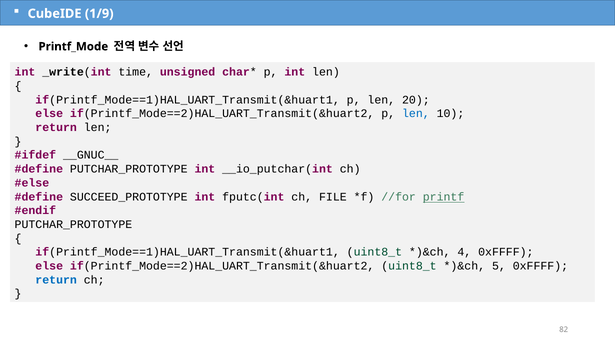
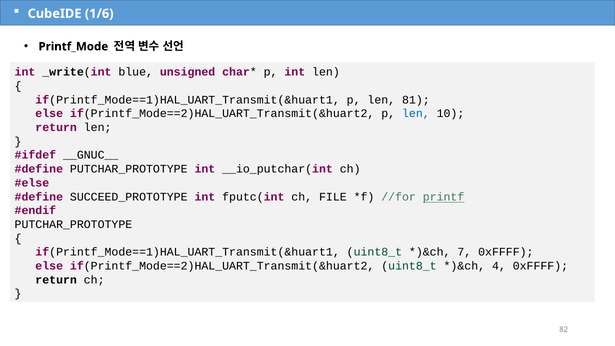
1/9: 1/9 -> 1/6 (99, 14)
time: time -> blue (136, 72)
20: 20 -> 81 (416, 100)
4: 4 -> 7 (464, 252)
5: 5 -> 4 (499, 266)
return colour: blue -> black (56, 280)
